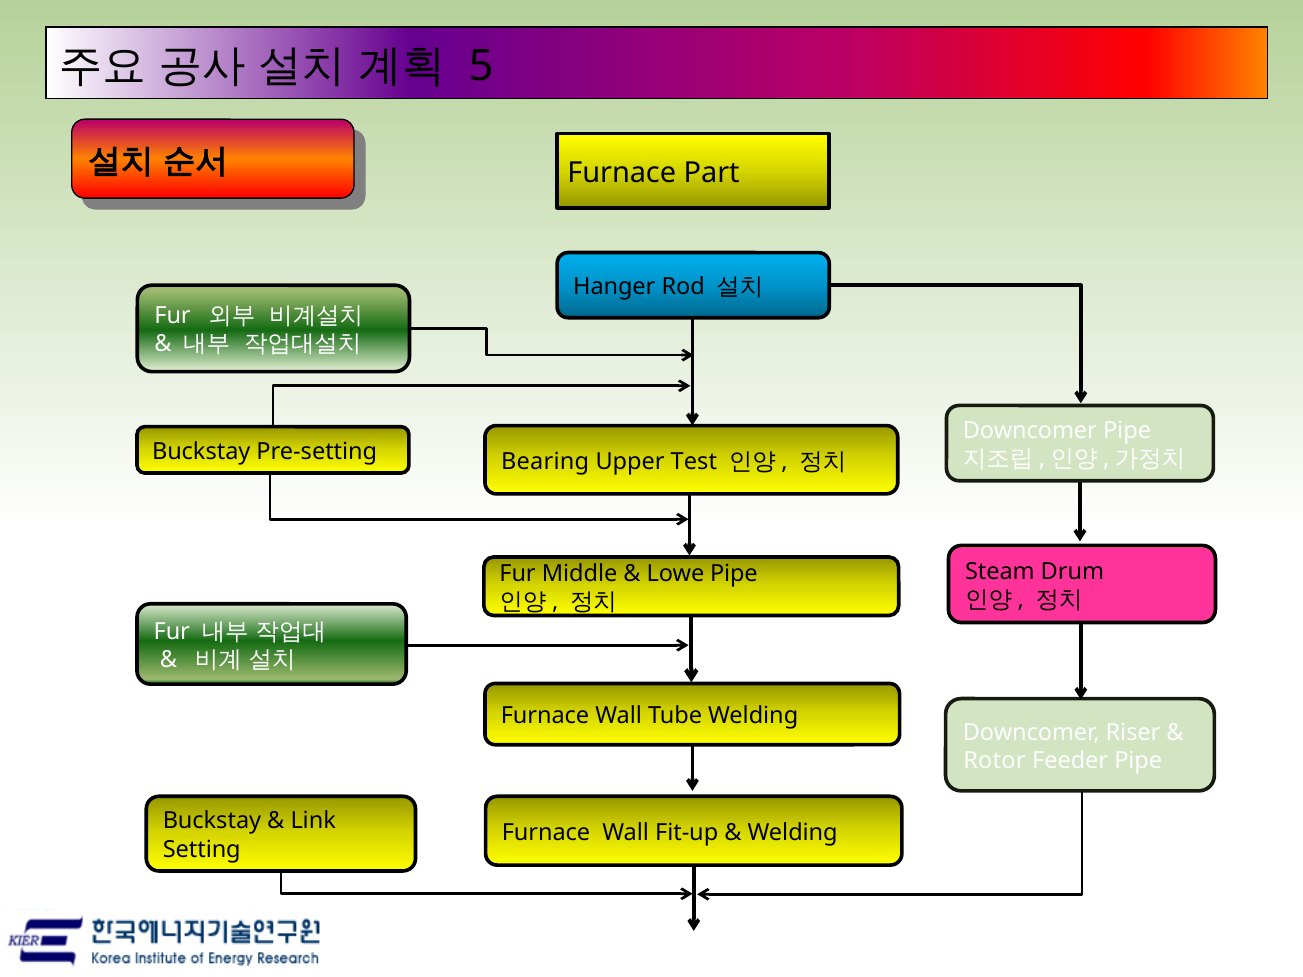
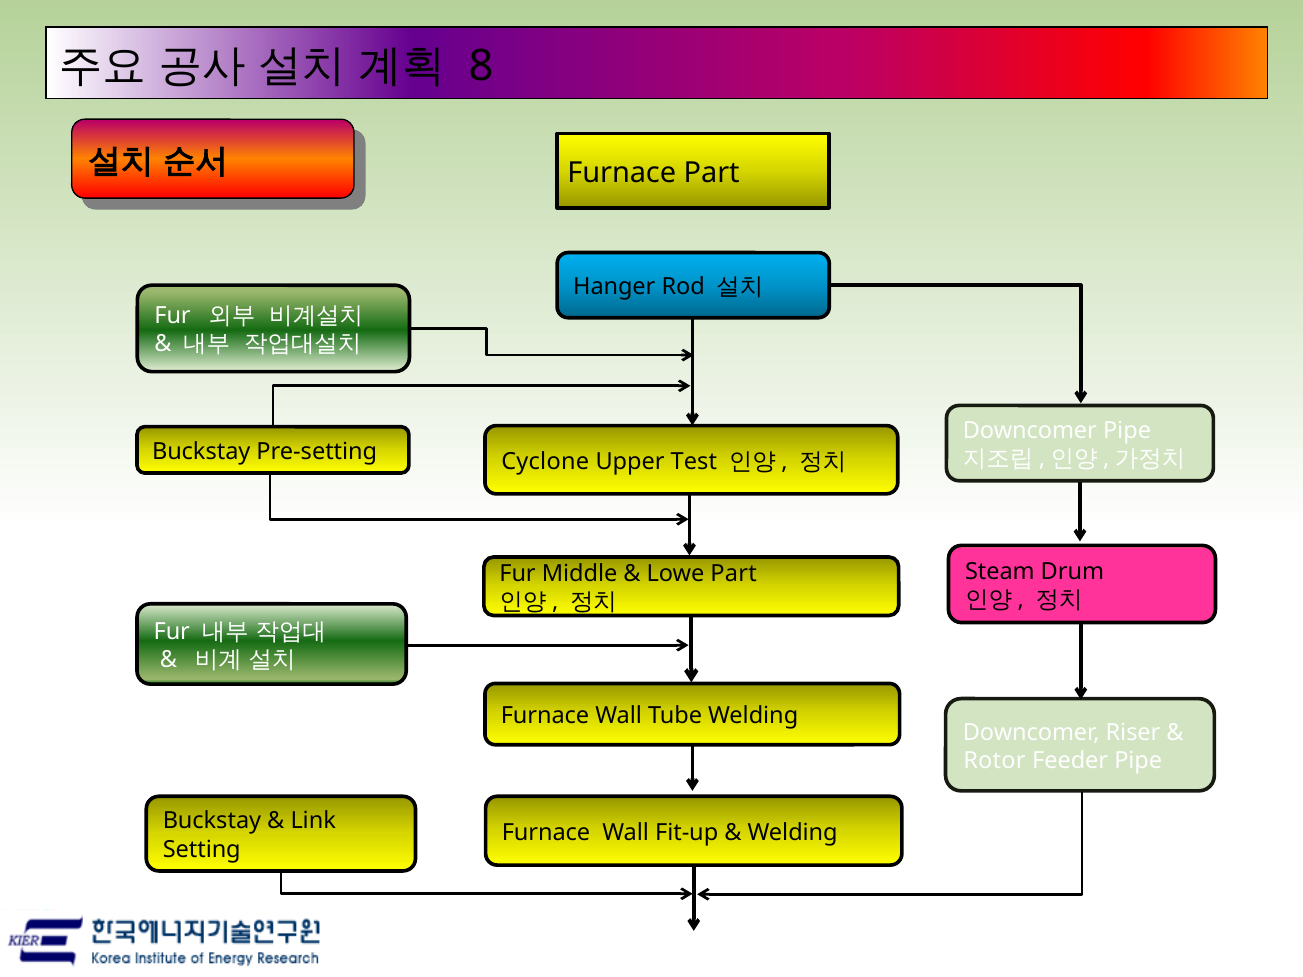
5: 5 -> 8 (481, 66)
Bearing: Bearing -> Cyclone (545, 461)
Lowe Pipe: Pipe -> Part (734, 574)
